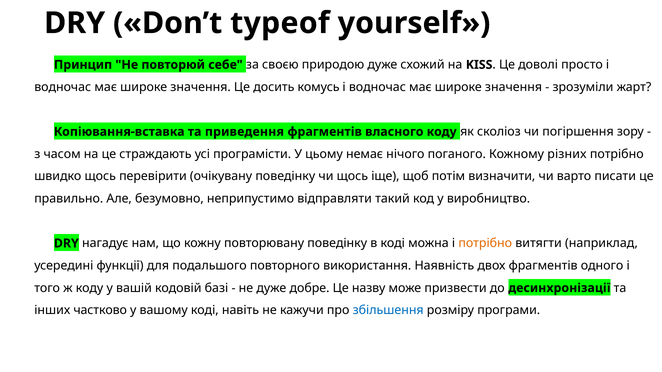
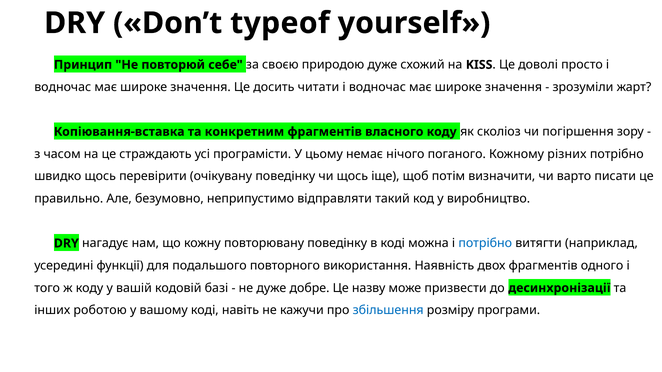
комусь: комусь -> читати (318, 87)
приведення: приведення -> конкретним (244, 132)
потрібно colour: orange -> blue (485, 244)
частково: частково -> роботою (100, 311)
